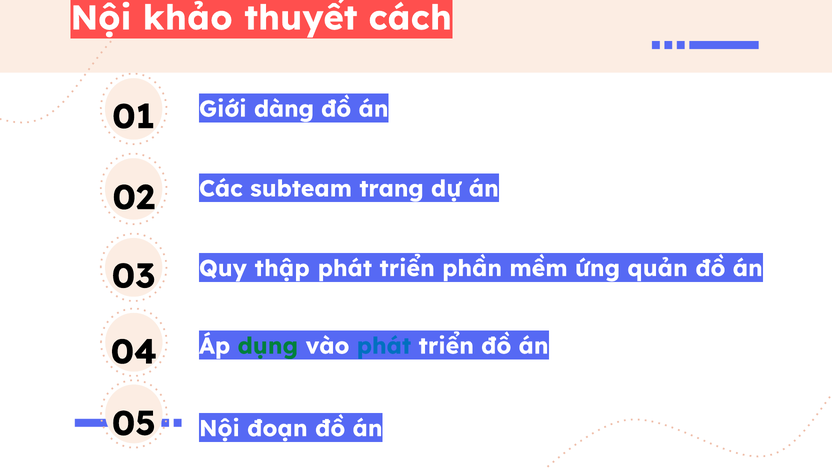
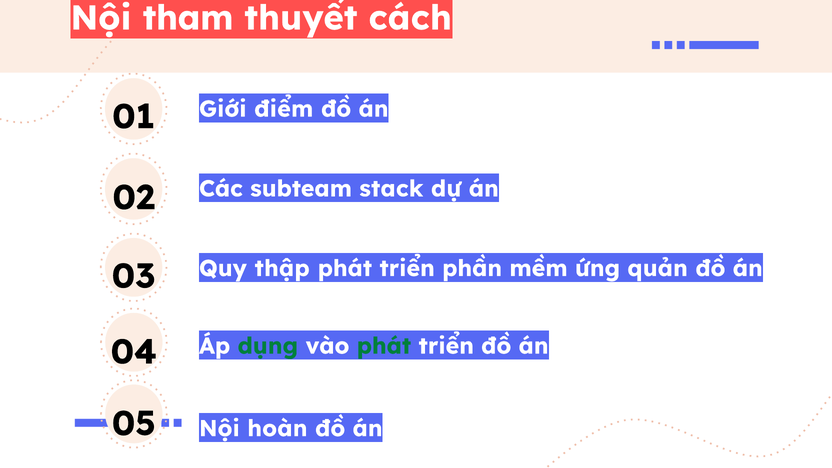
khảo: khảo -> tham (188, 18)
dàng: dàng -> điểm (284, 109)
trang: trang -> stack (391, 189)
phát colour: blue -> green (384, 346)
đoạn: đoạn -> hoàn (277, 429)
